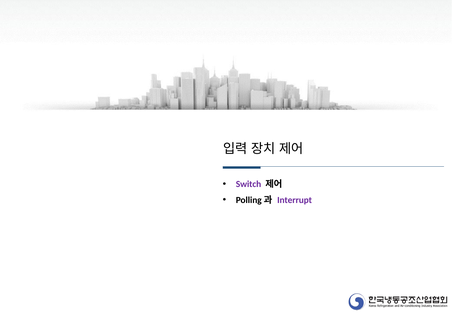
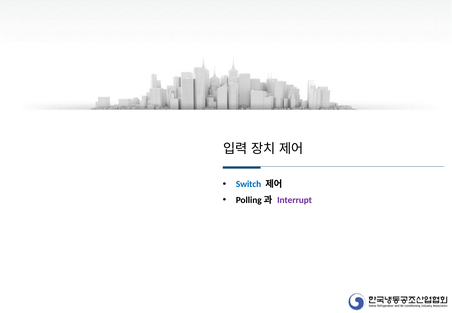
Switch colour: purple -> blue (249, 184)
